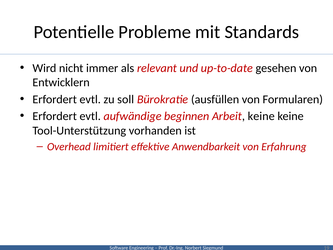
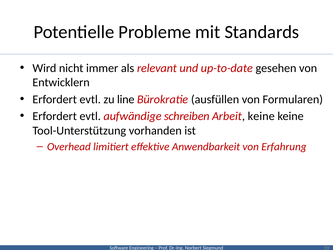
soll: soll -> line (126, 99)
beginnen: beginnen -> schreiben (187, 116)
